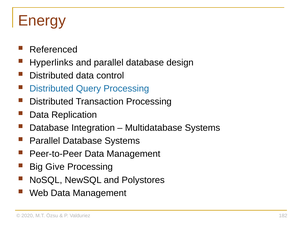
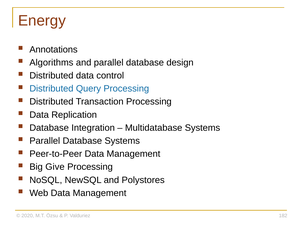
Referenced: Referenced -> Annotations (54, 50)
Hyperlinks: Hyperlinks -> Algorithms (51, 63)
